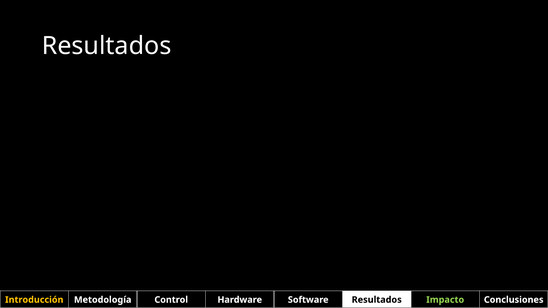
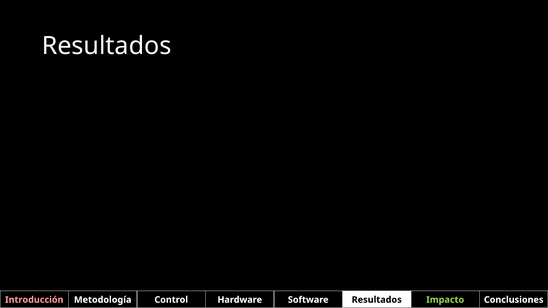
Introducción colour: yellow -> pink (34, 300)
